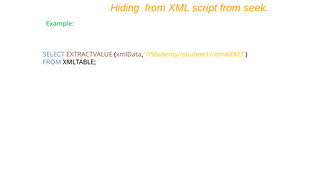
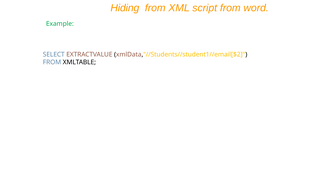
seek: seek -> word (256, 8)
